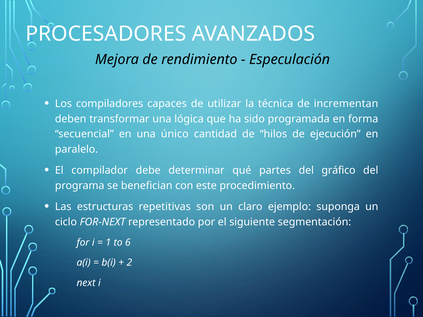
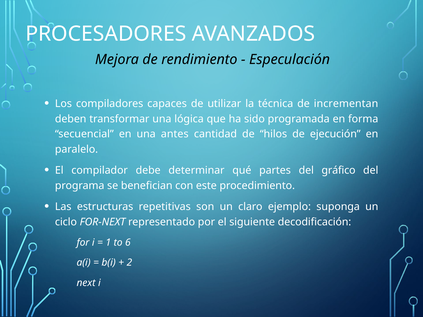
único: único -> antes (175, 134)
segmentación: segmentación -> decodificación (315, 222)
